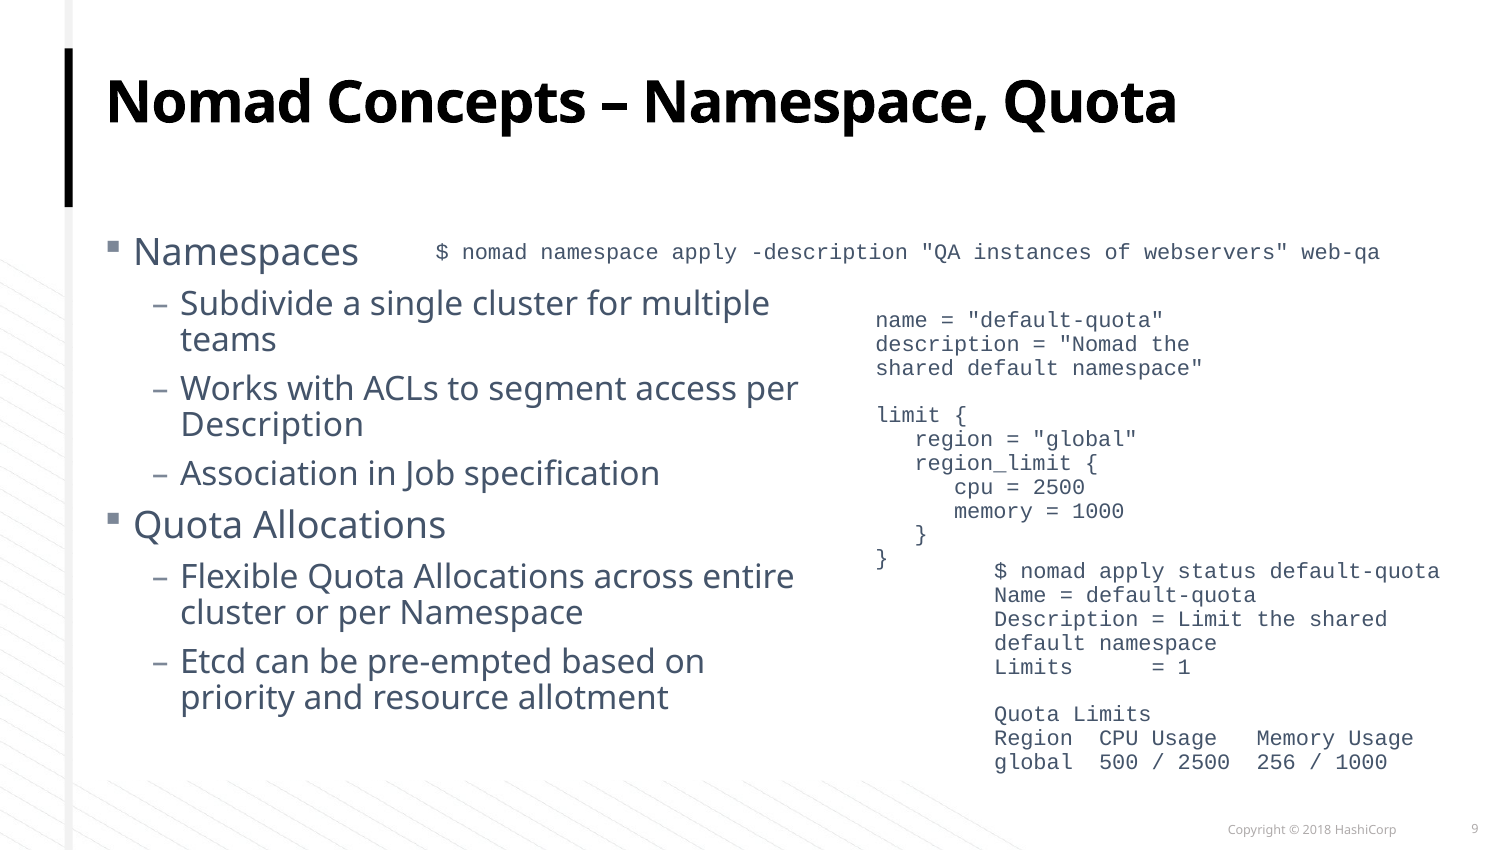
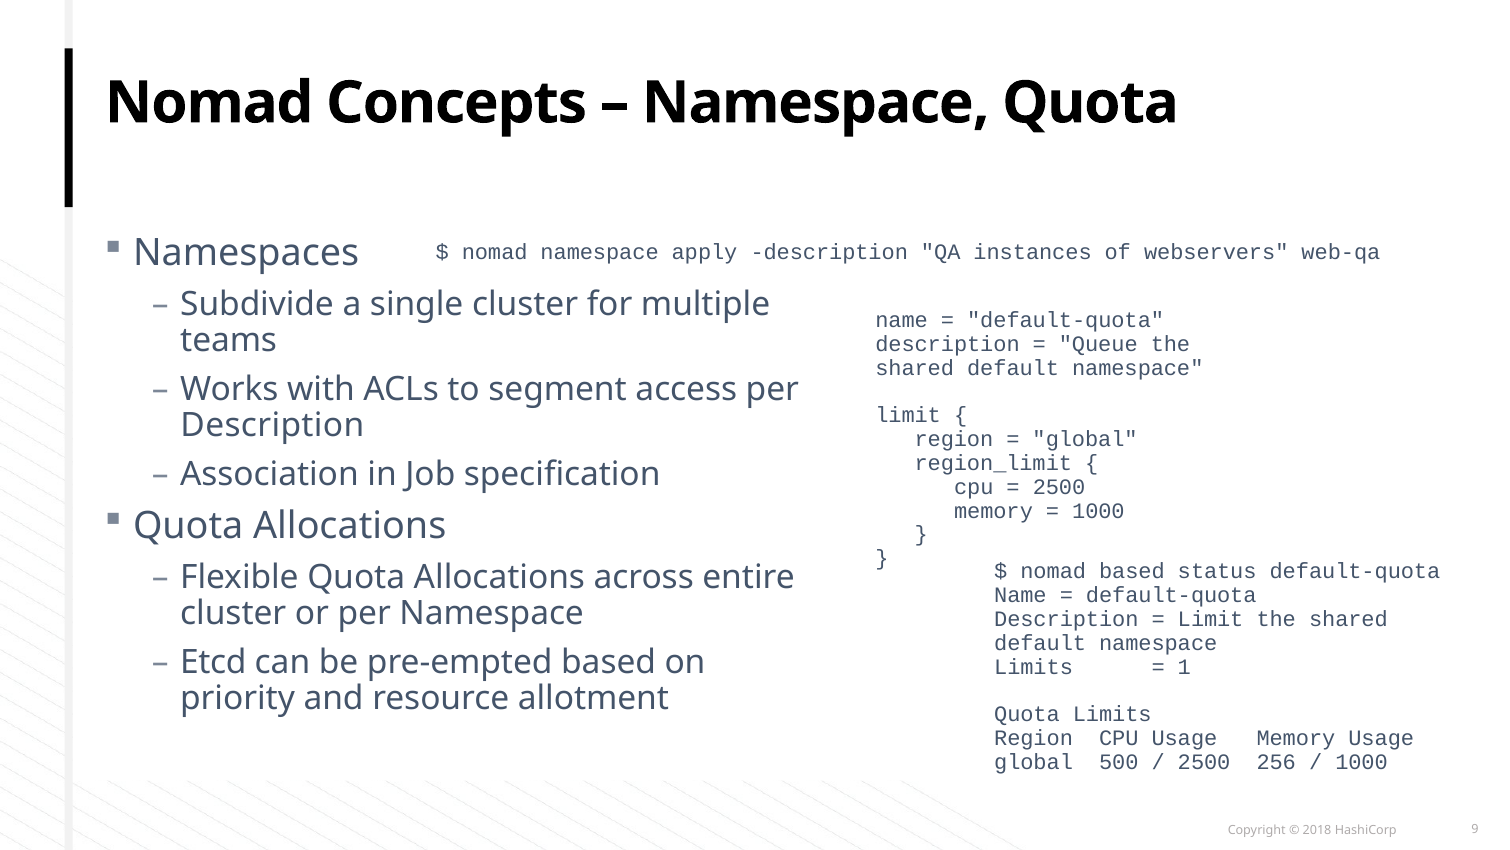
Nomad: Nomad -> Queue (1098, 344)
nomad apply: apply -> based (1132, 571)
